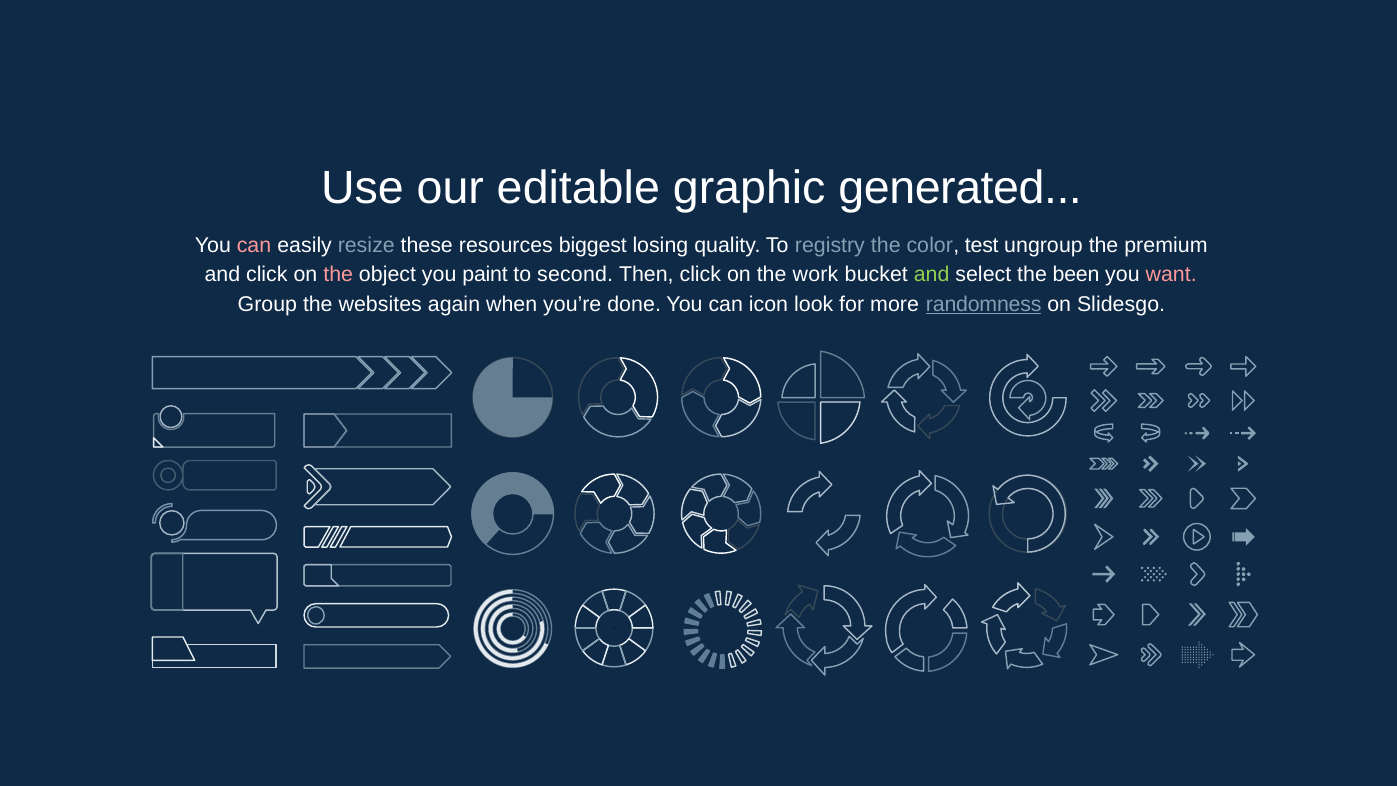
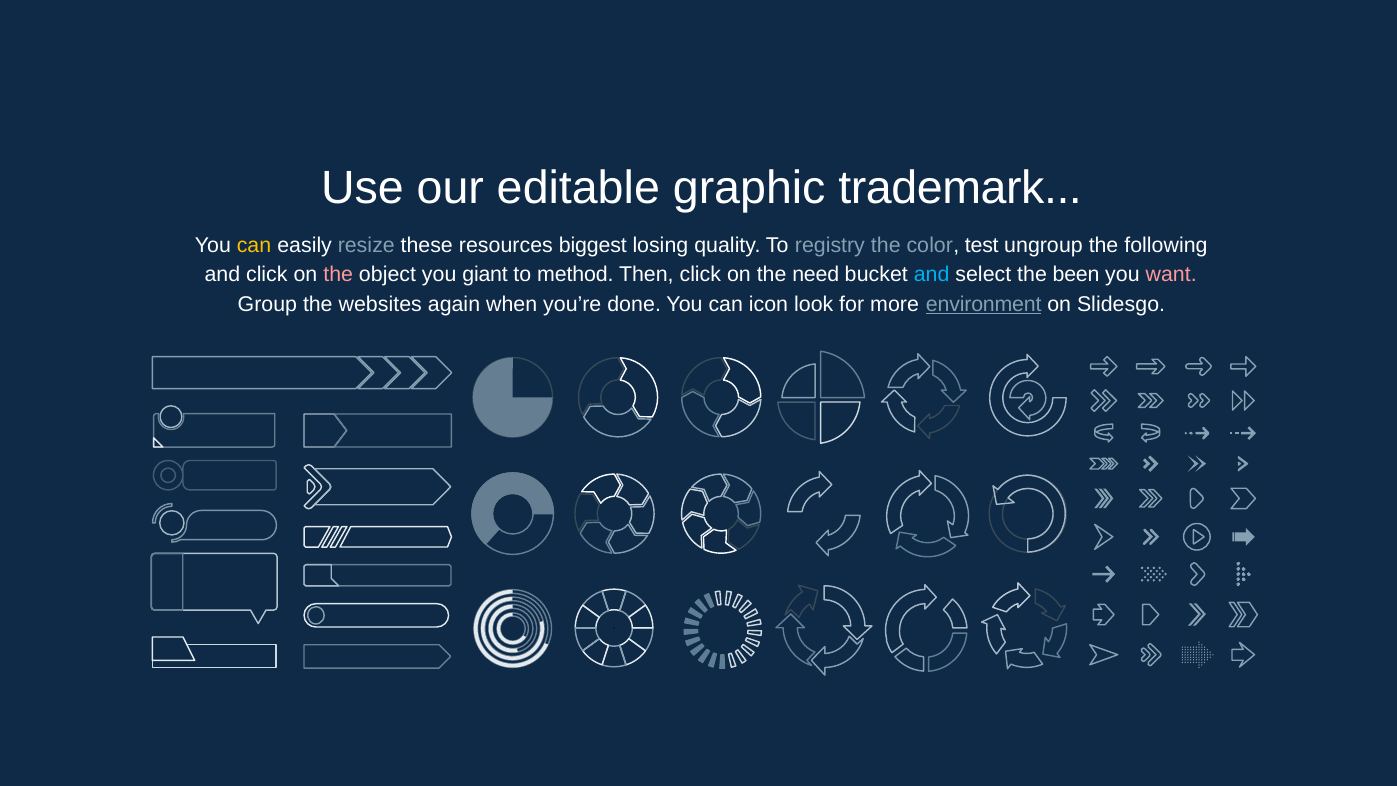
generated: generated -> trademark (960, 188)
can colour: pink -> yellow (254, 245)
premium: premium -> following (1166, 245)
paint: paint -> giant (485, 275)
second: second -> method (575, 275)
work: work -> need (816, 275)
and colour: light green -> light blue (932, 275)
randomness: randomness -> environment (984, 304)
